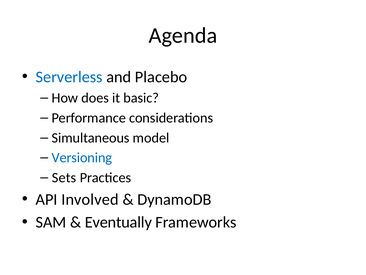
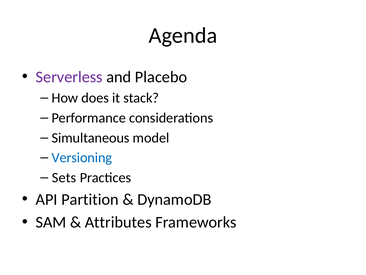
Serverless colour: blue -> purple (69, 77)
basic: basic -> stack (141, 98)
Involved: Involved -> Partition (90, 199)
Eventually: Eventually -> Attributes (118, 222)
